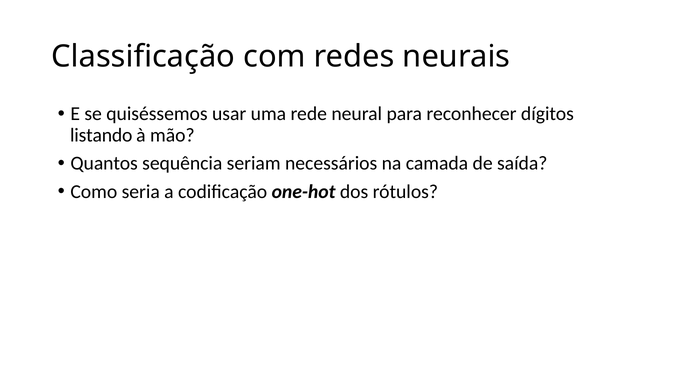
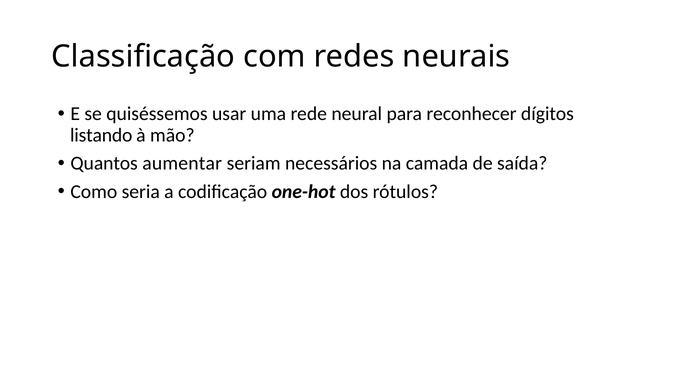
sequência: sequência -> aumentar (182, 163)
